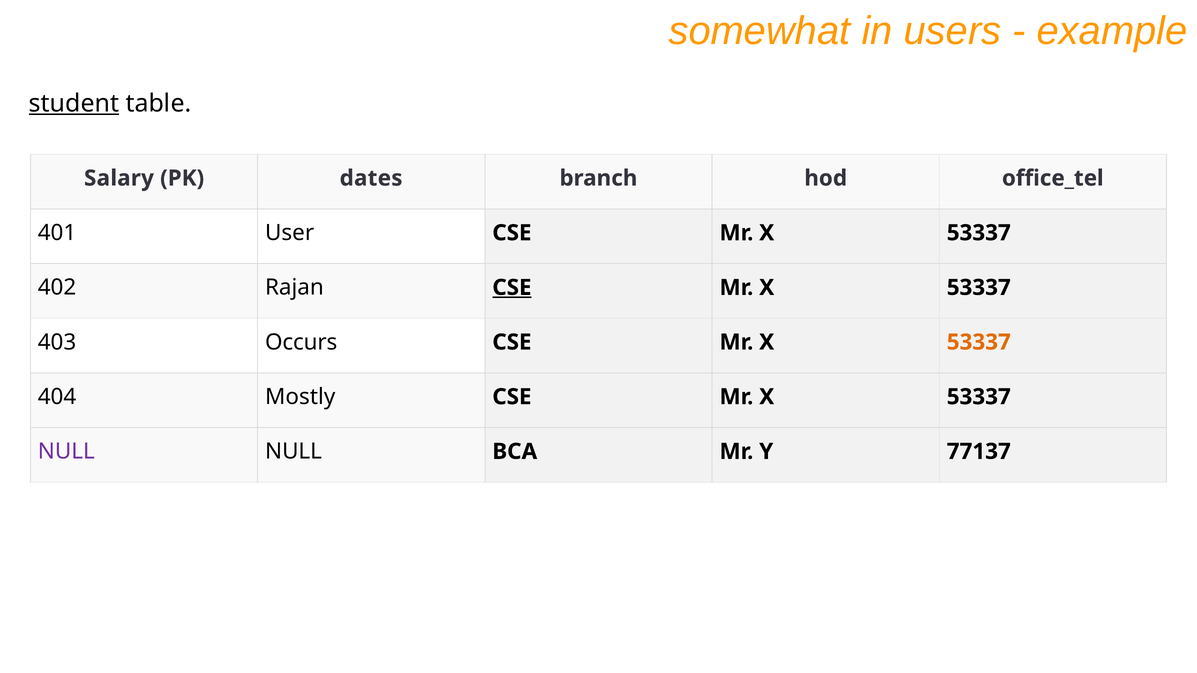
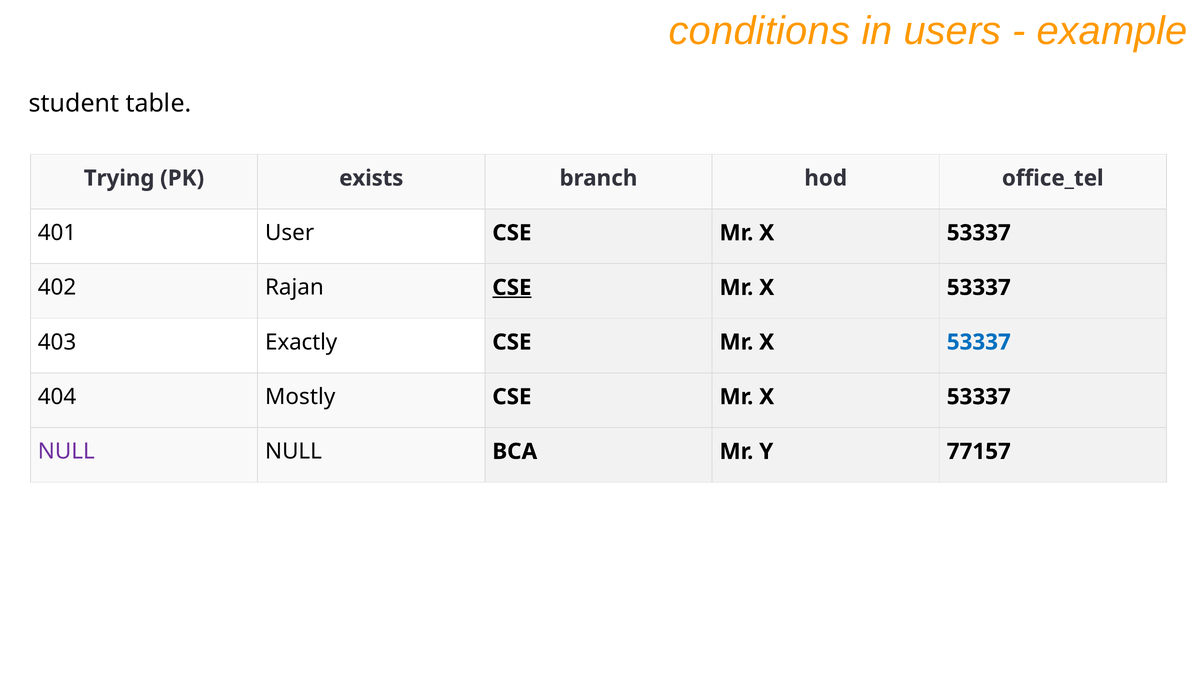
somewhat: somewhat -> conditions (759, 31)
student underline: present -> none (74, 103)
Salary: Salary -> Trying (119, 178)
dates: dates -> exists (371, 178)
Occurs: Occurs -> Exactly (301, 342)
53337 colour: orange -> blue (979, 342)
77137: 77137 -> 77157 (979, 452)
